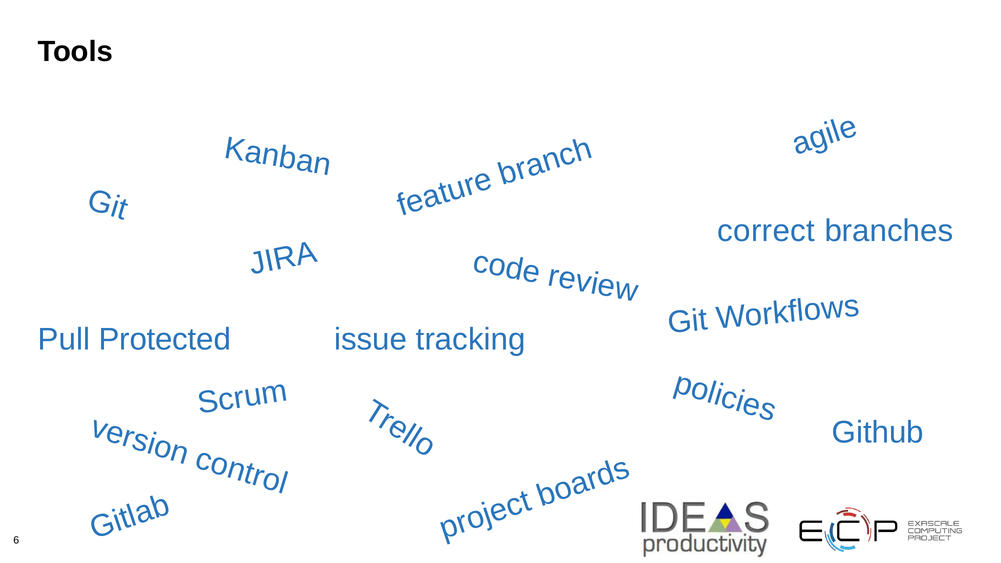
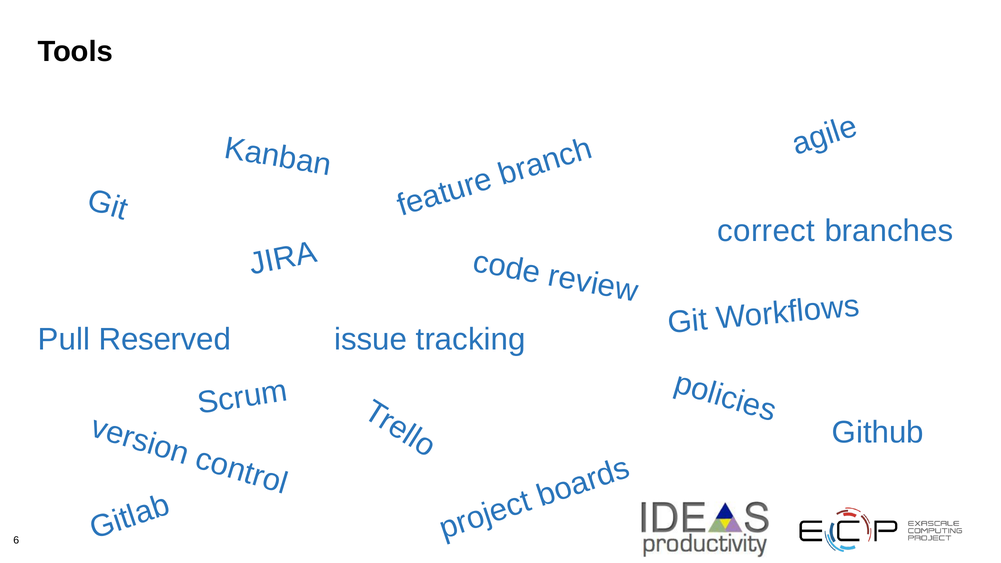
Protected: Protected -> Reserved (165, 339)
